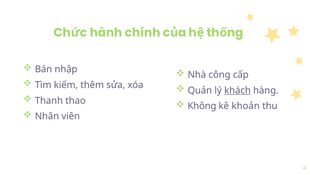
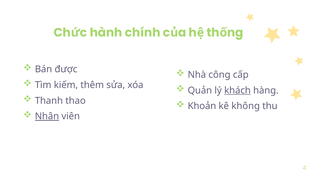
nhập: nhập -> được (66, 69)
Không: Không -> Khoản (202, 106)
khoản: khoản -> không (246, 106)
Nhân underline: none -> present (47, 116)
